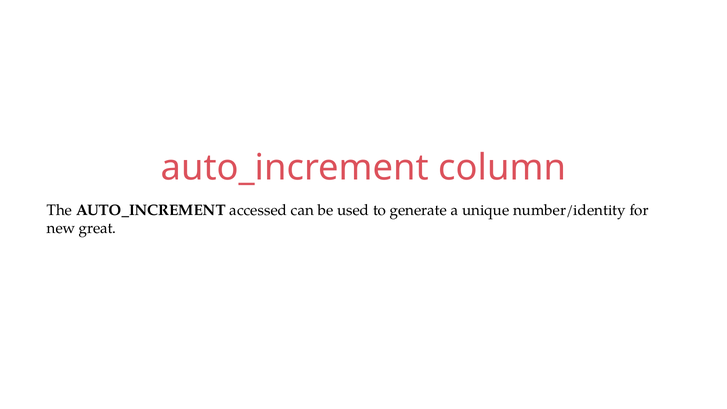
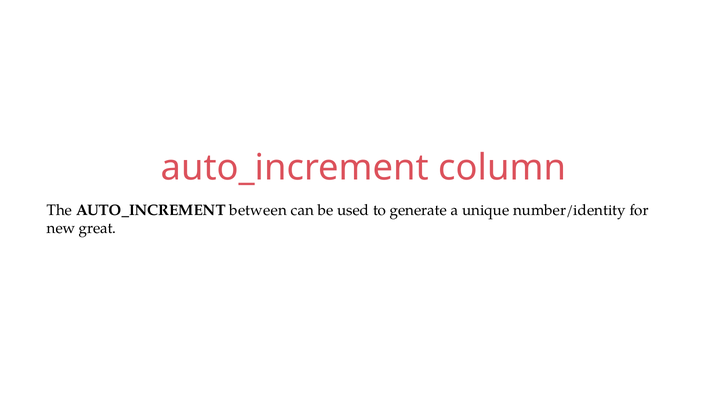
accessed: accessed -> between (258, 210)
